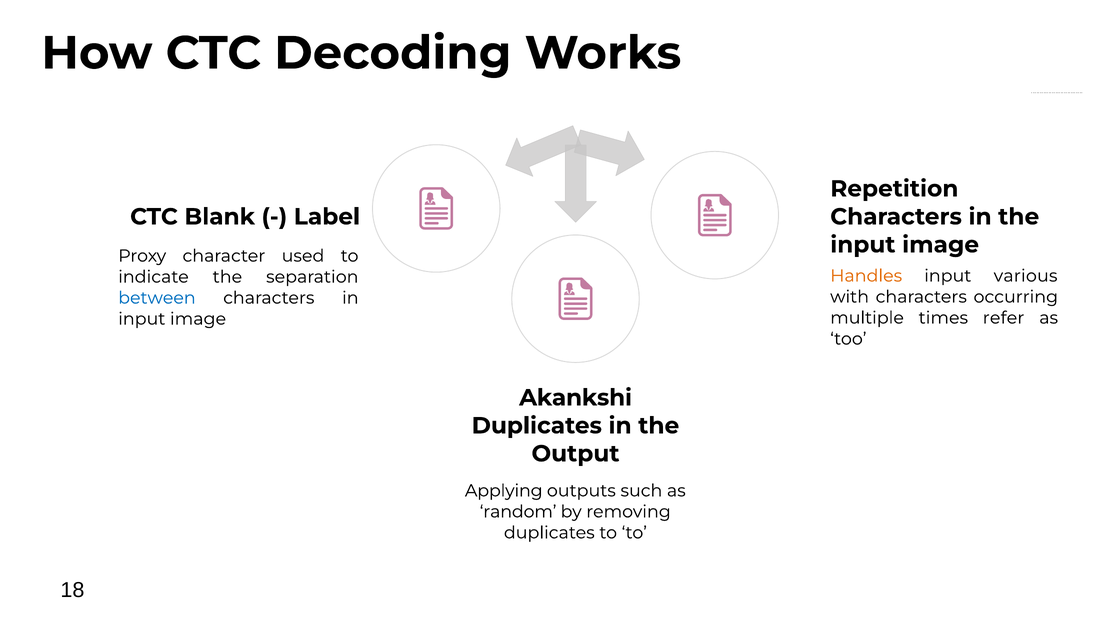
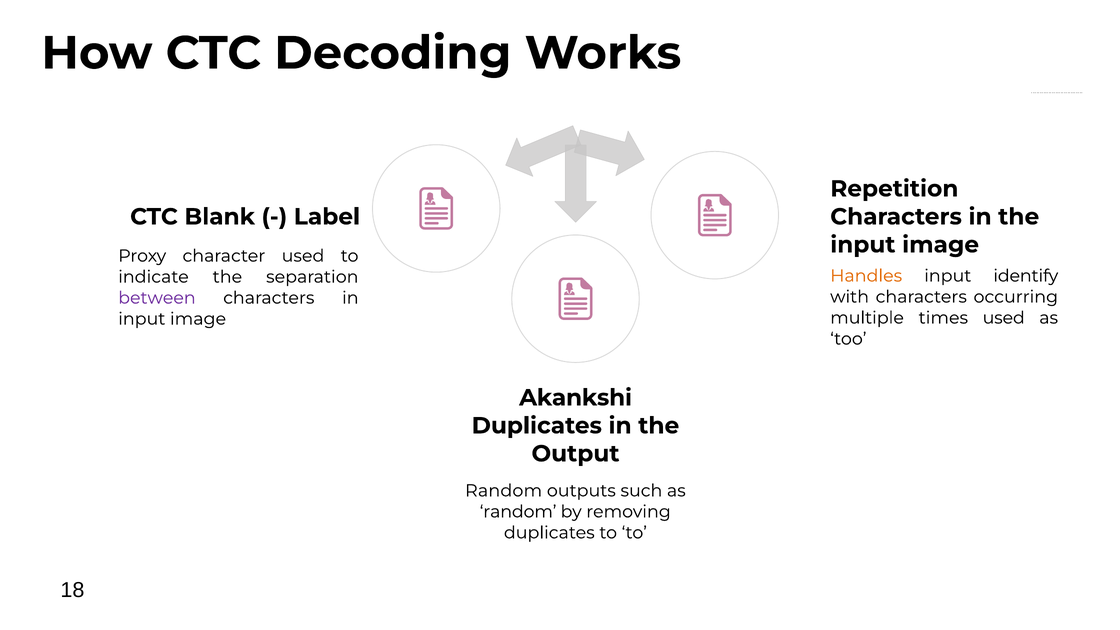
various: various -> identify (1026, 276)
between colour: blue -> purple (157, 298)
times refer: refer -> used (1004, 318)
Applying: Applying -> Random (504, 491)
